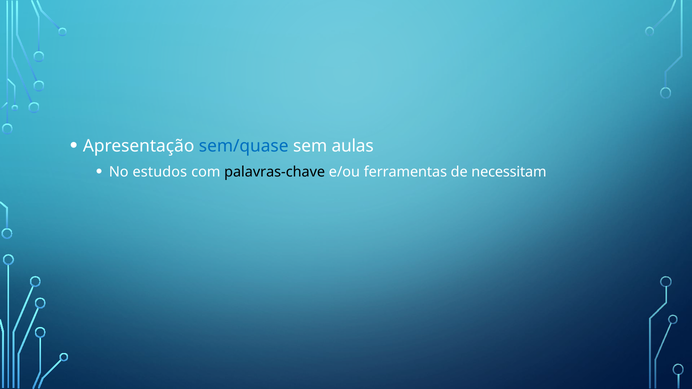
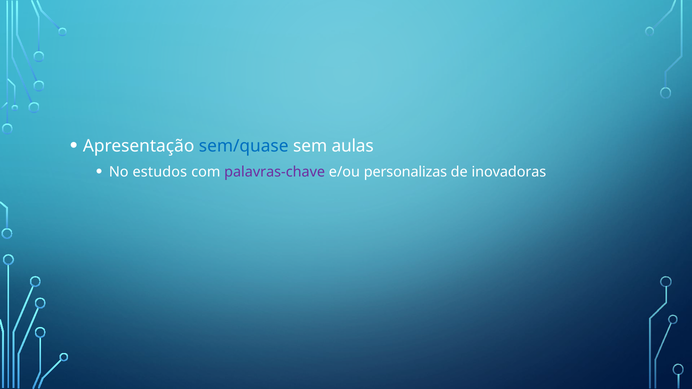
palavras-chave colour: black -> purple (275, 172)
ferramentas: ferramentas -> personalizas (405, 172)
necessitam: necessitam -> inovadoras (509, 172)
